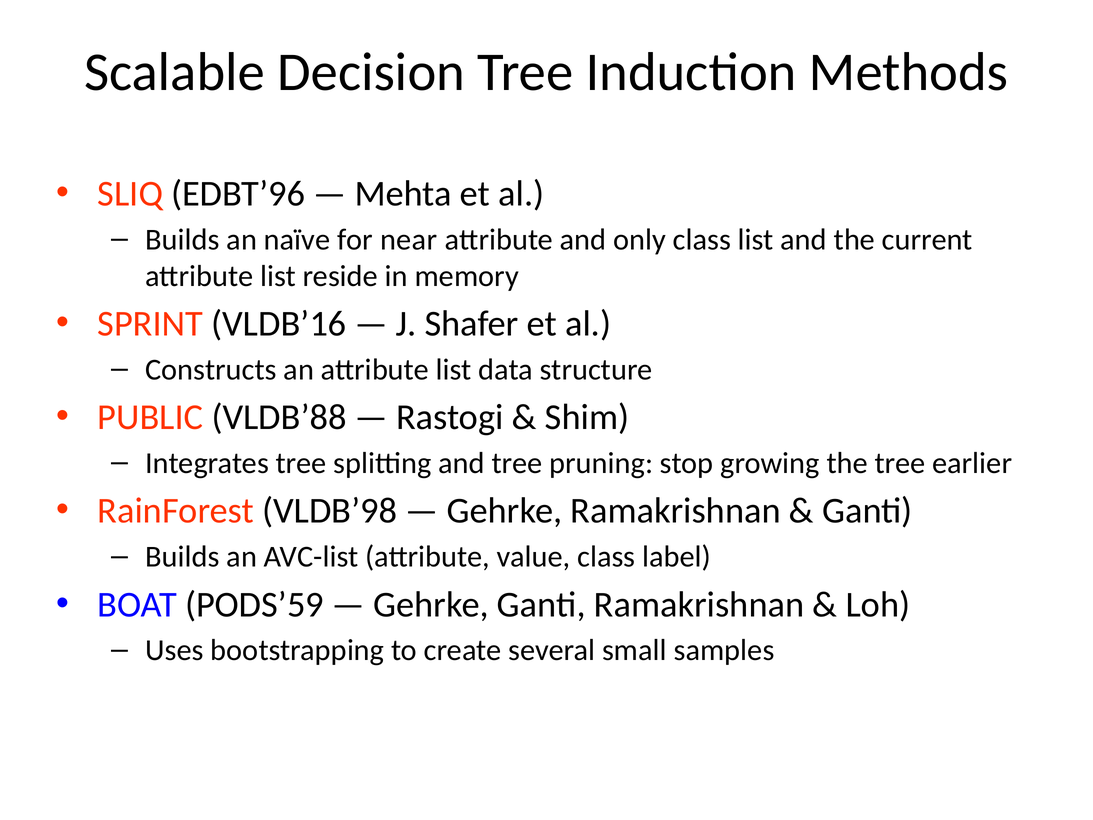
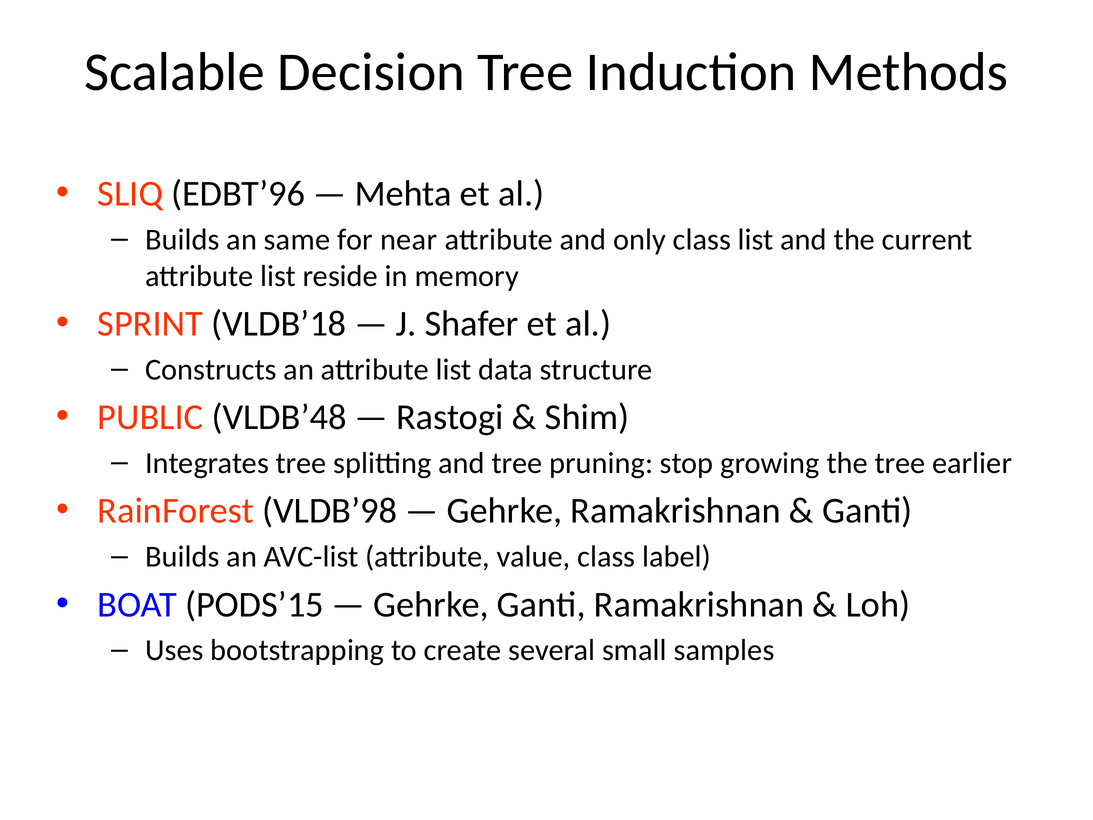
naïve: naïve -> same (297, 240)
VLDB’16: VLDB’16 -> VLDB’18 (279, 324)
VLDB’88: VLDB’88 -> VLDB’48 (279, 417)
PODS’59: PODS’59 -> PODS’15 (254, 604)
